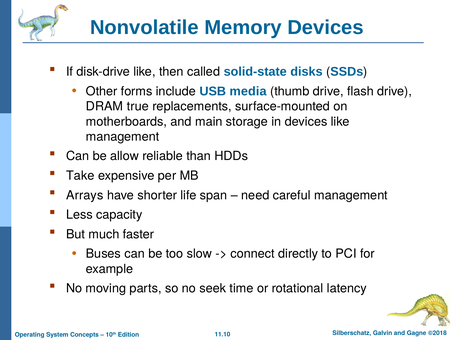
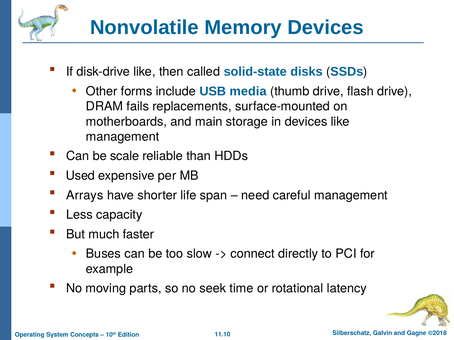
true: true -> fails (138, 107)
allow: allow -> scale (125, 156)
Take: Take -> Used (80, 176)
